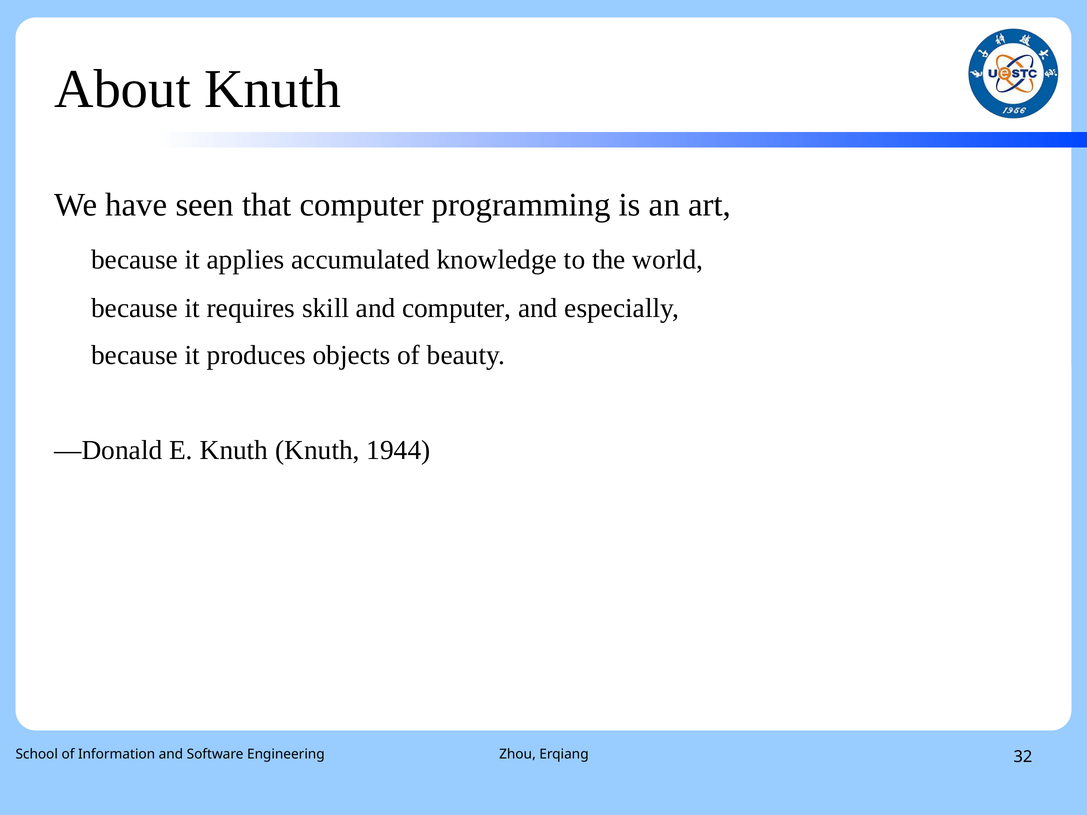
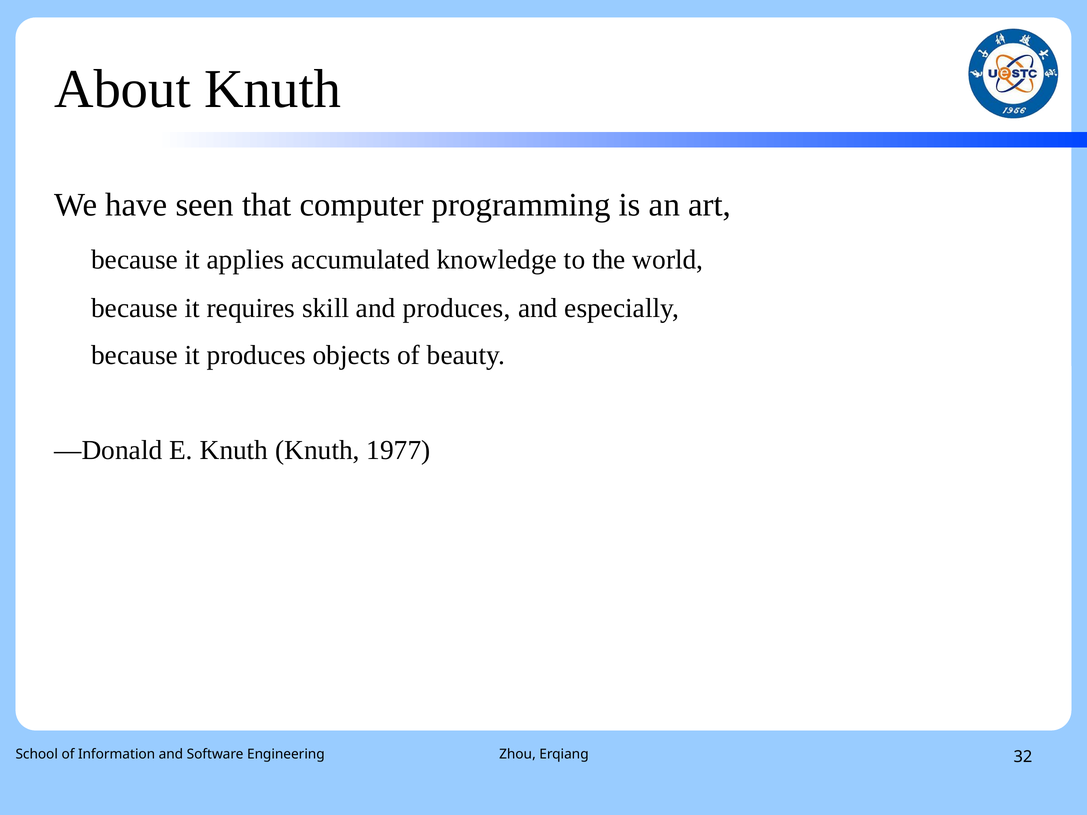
and computer: computer -> produces (457, 308)
1944: 1944 -> 1977 (398, 450)
